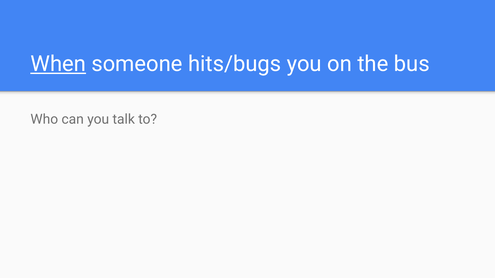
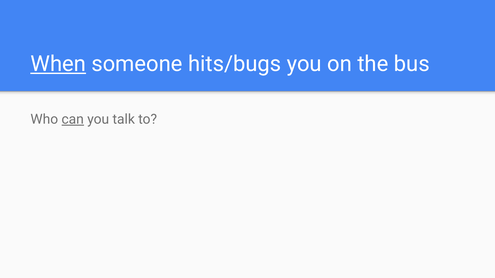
can underline: none -> present (73, 120)
